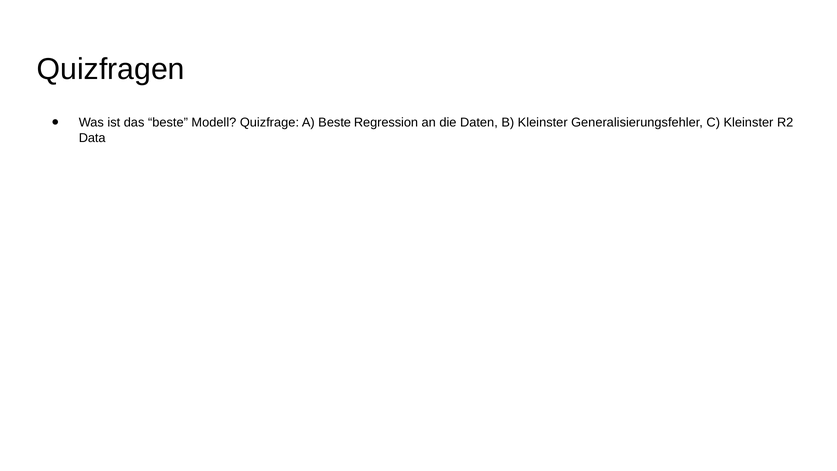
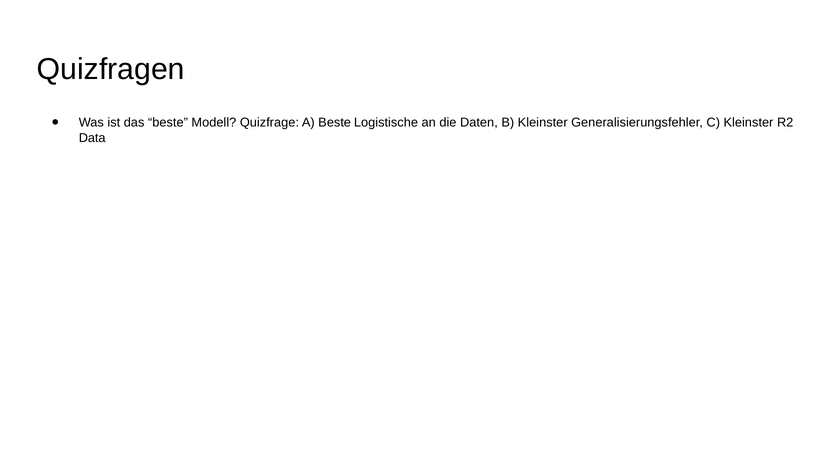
Regression: Regression -> Logistische (386, 122)
